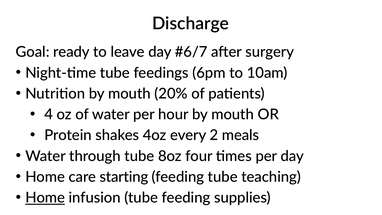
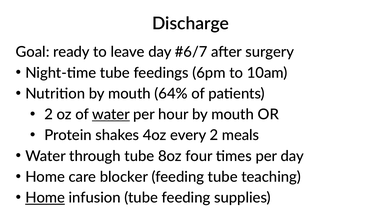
20%: 20% -> 64% (171, 94)
4: 4 -> 2 (49, 114)
water underline: none -> present (111, 114)
starting: starting -> blocker (124, 177)
